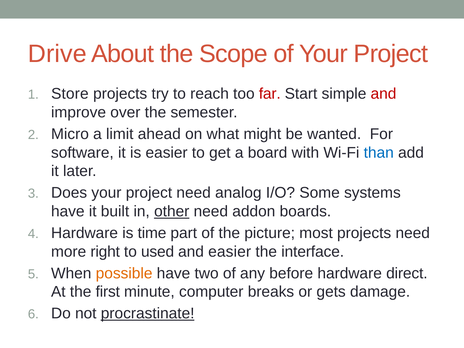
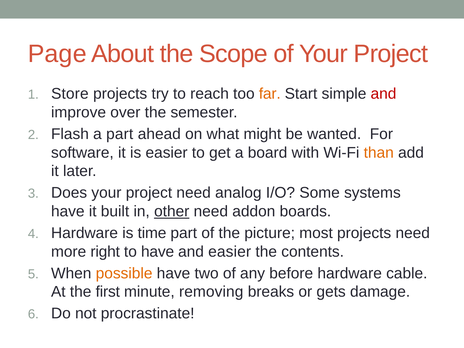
Drive: Drive -> Page (57, 54)
far colour: red -> orange (270, 94)
Micro: Micro -> Flash (70, 134)
a limit: limit -> part (120, 134)
than colour: blue -> orange (379, 153)
to used: used -> have (158, 252)
interface: interface -> contents (313, 252)
direct: direct -> cable (407, 273)
computer: computer -> removing (211, 292)
procrastinate underline: present -> none (148, 313)
